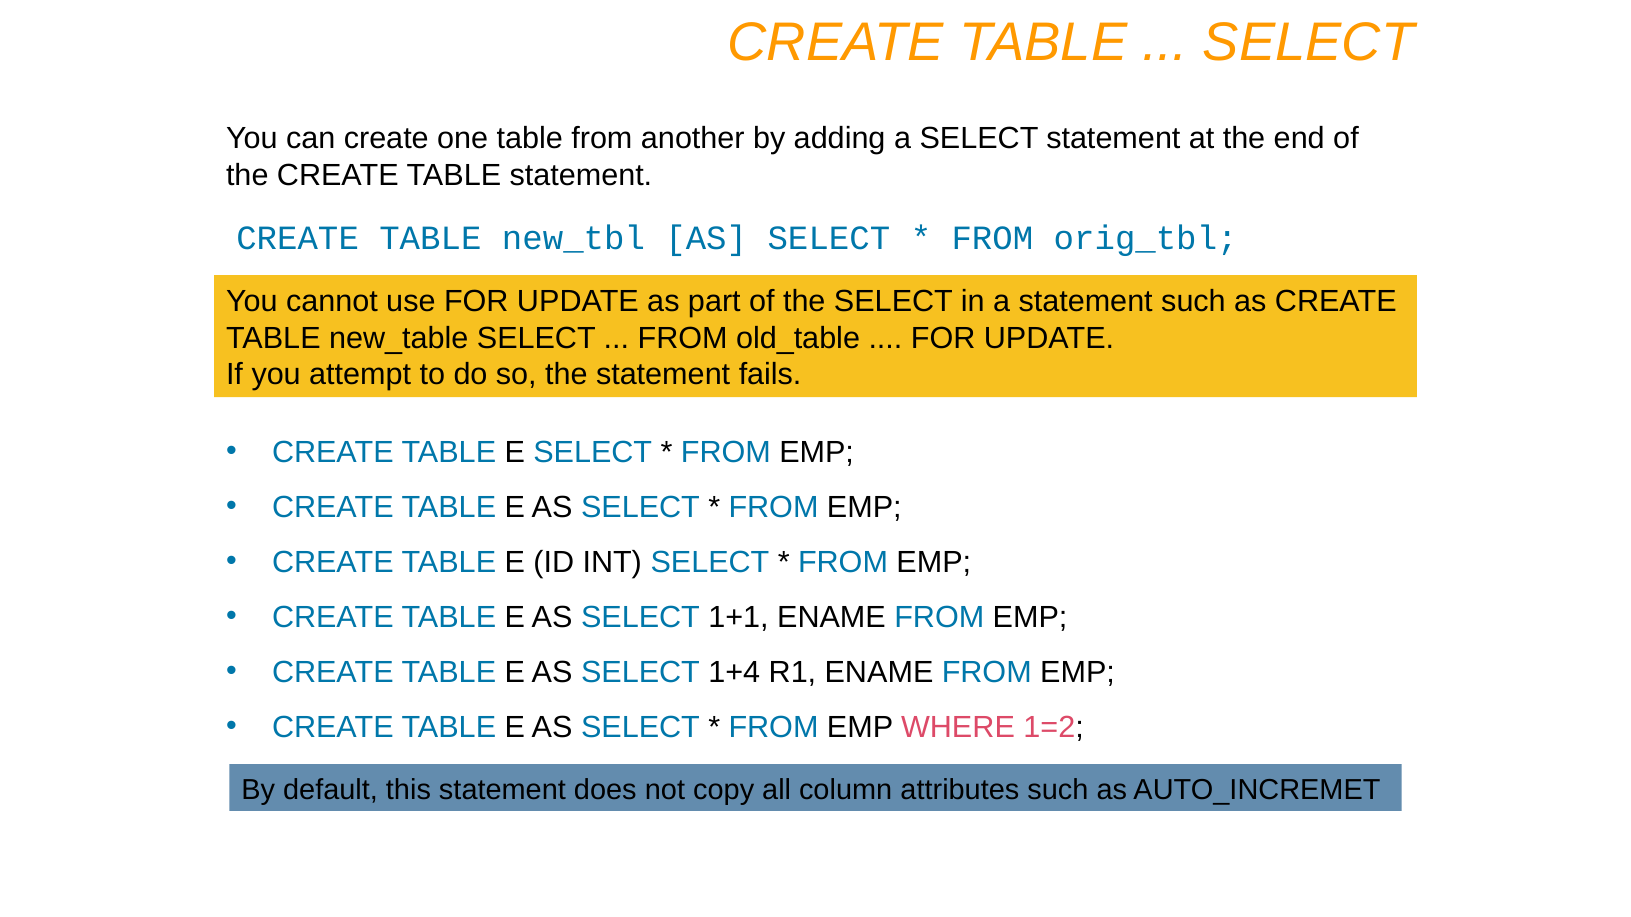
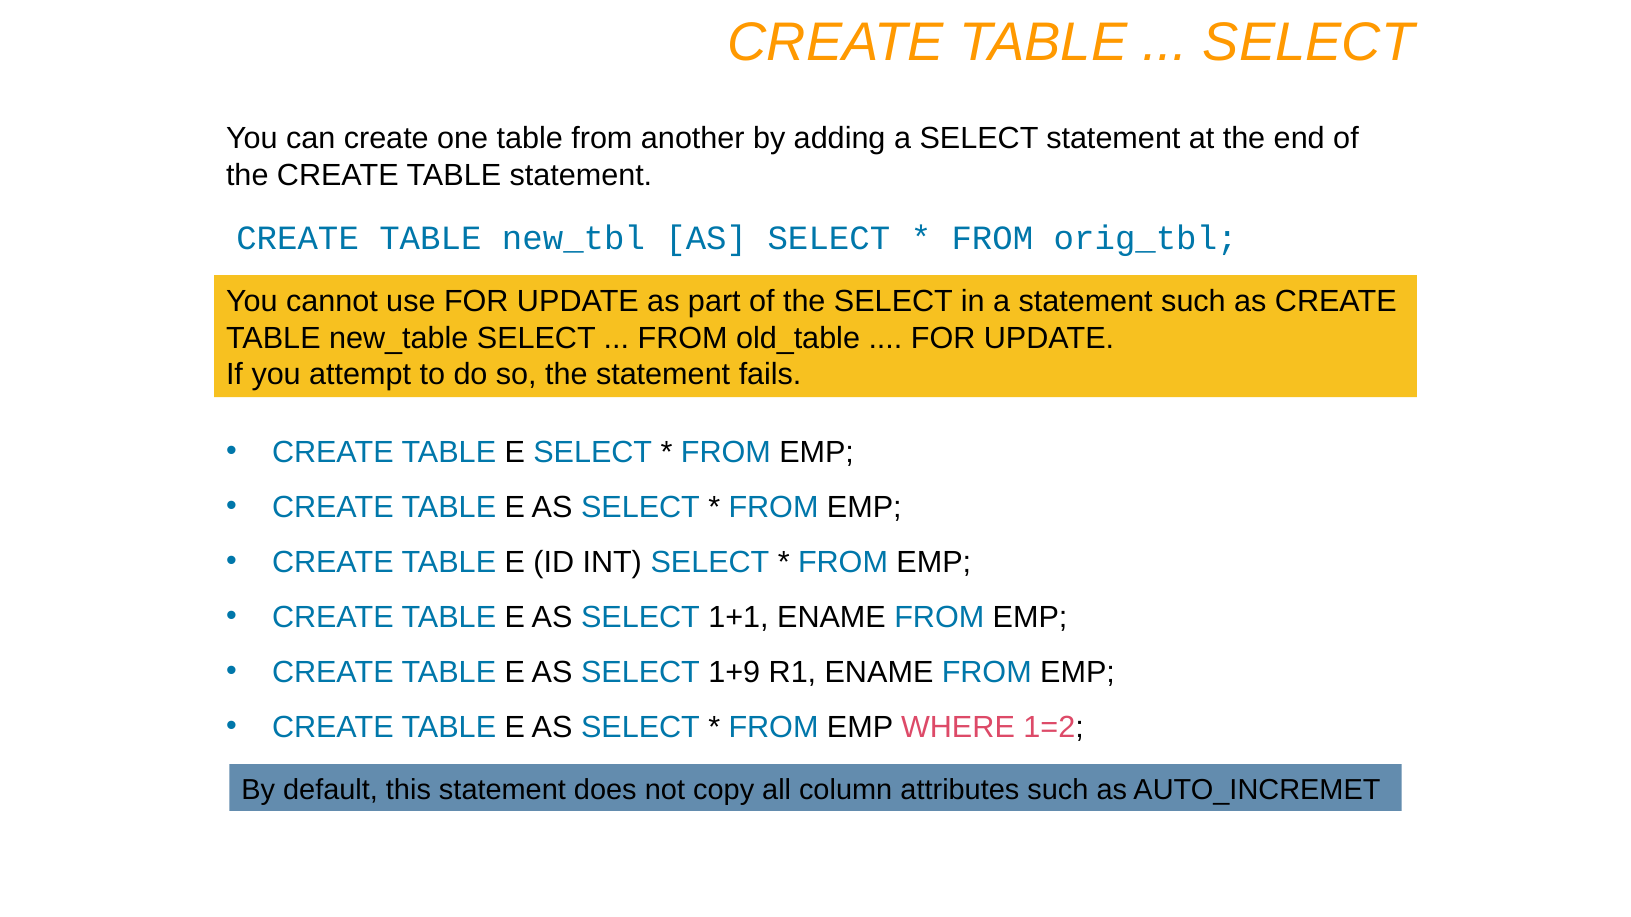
1+4: 1+4 -> 1+9 (734, 673)
